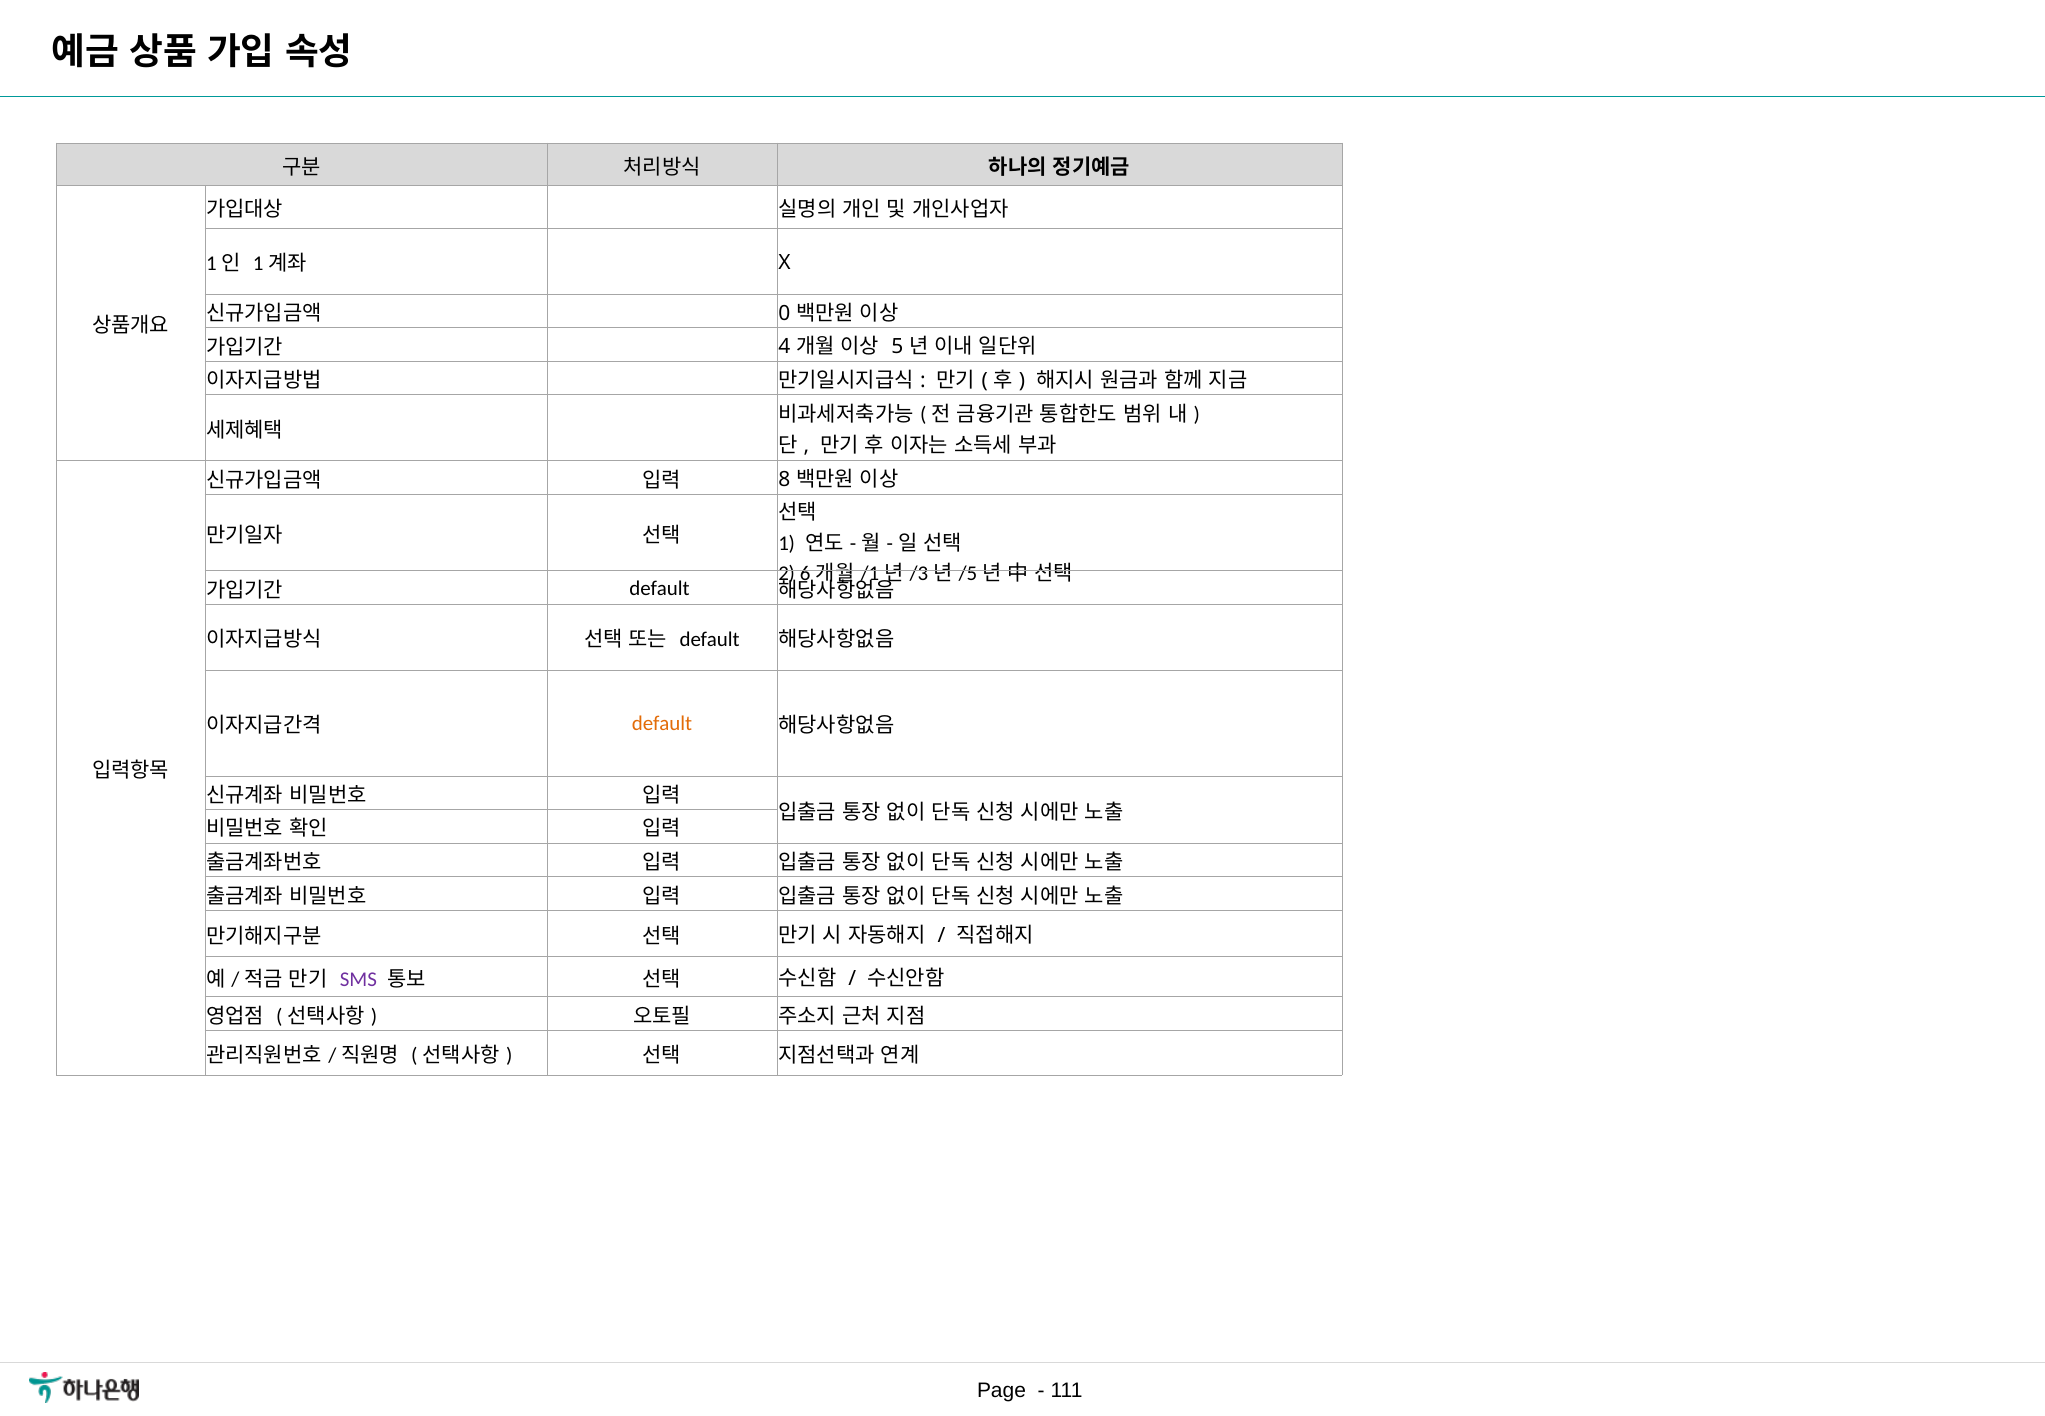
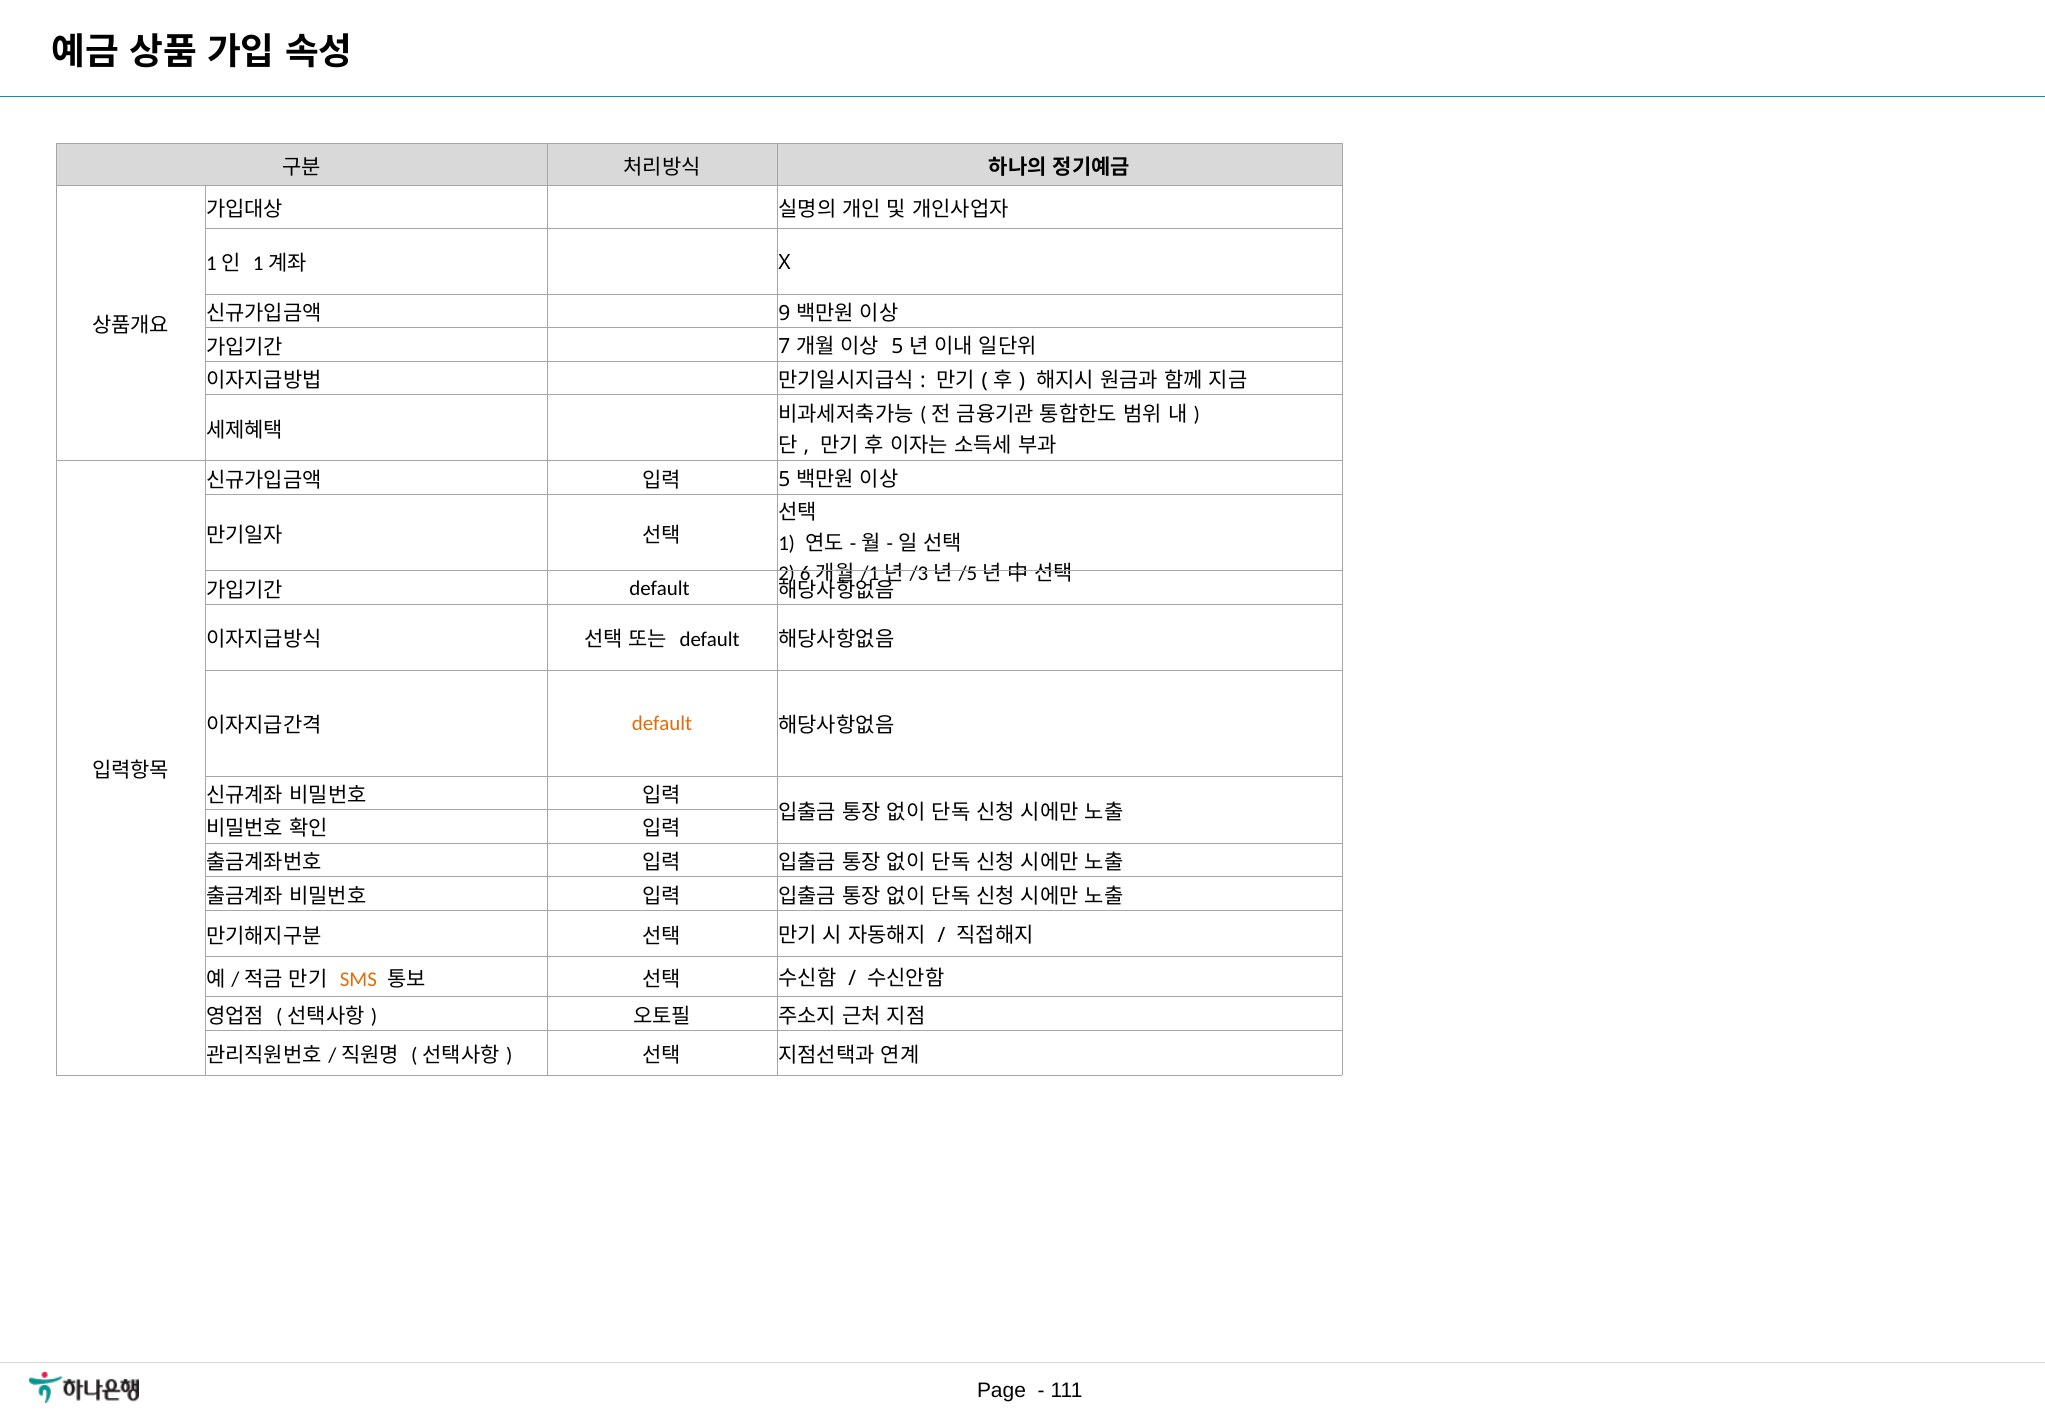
0: 0 -> 9 (784, 313)
4: 4 -> 7 (784, 347)
8: 8 -> 5 (784, 480)
SMS colour: purple -> orange (358, 979)
